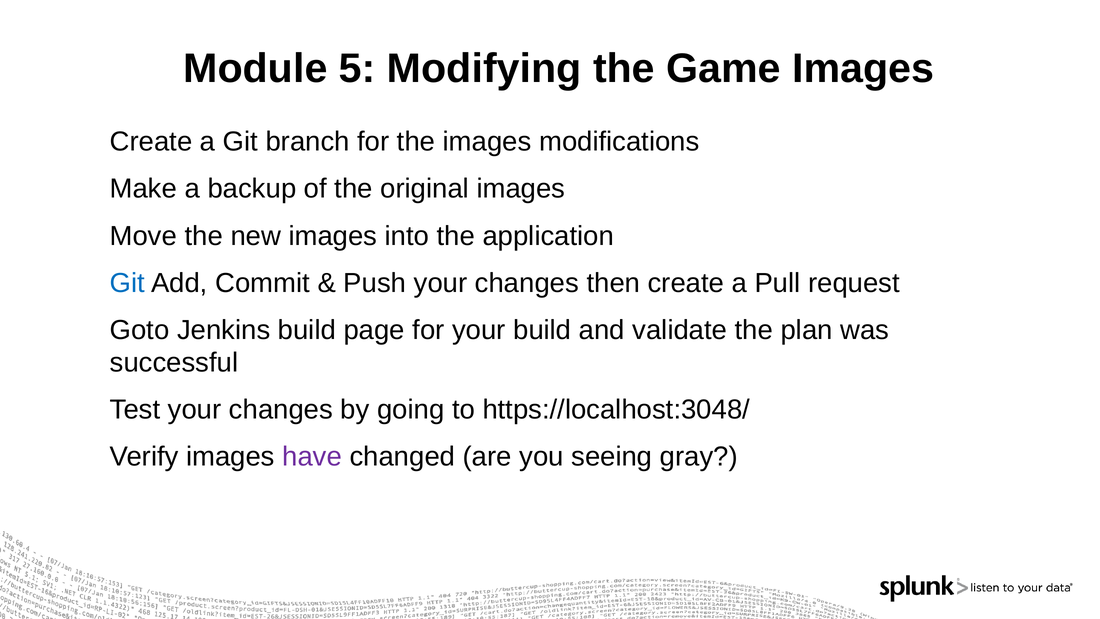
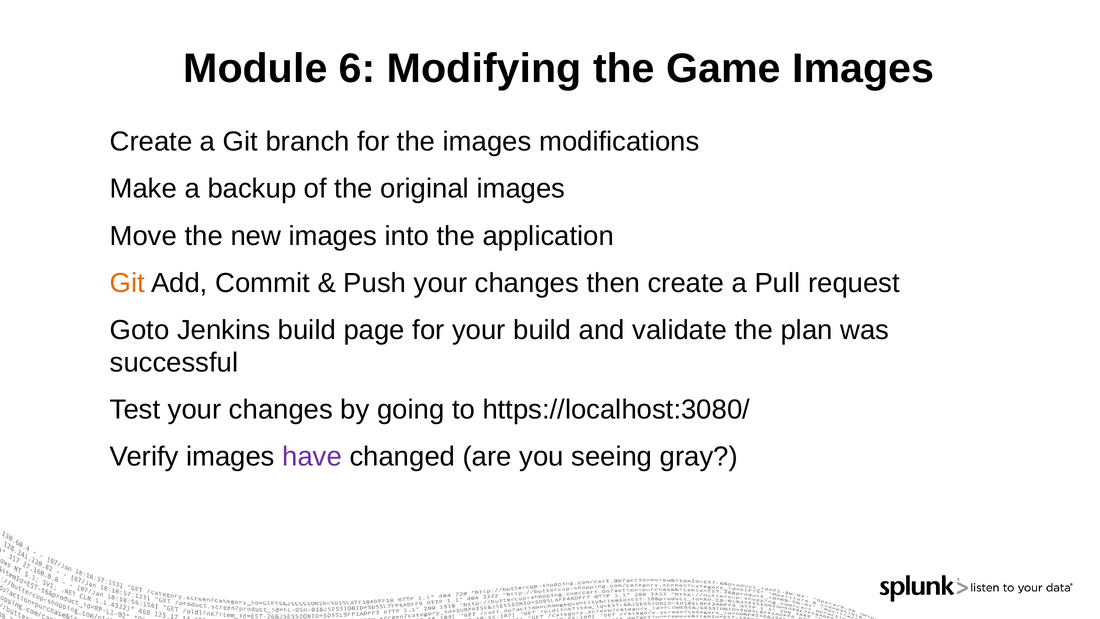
5: 5 -> 6 (357, 68)
Git colour: blue -> orange (127, 283)
https://localhost:3048/: https://localhost:3048/ -> https://localhost:3080/ (616, 410)
